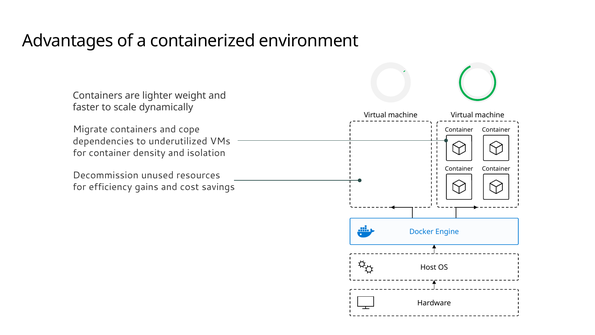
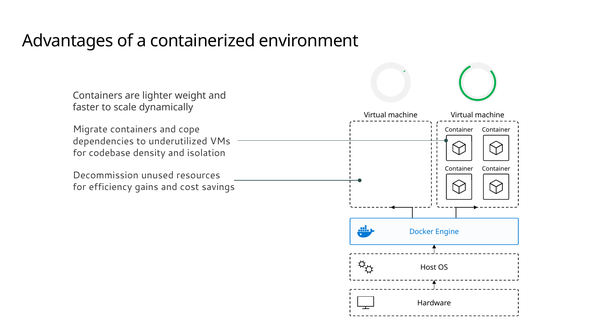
for container: container -> codebase (110, 153)
